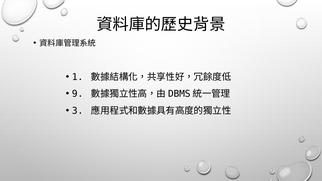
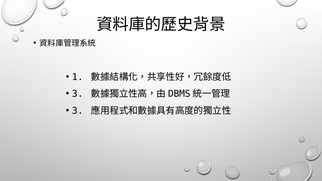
9: 9 -> 3 (78, 94)
